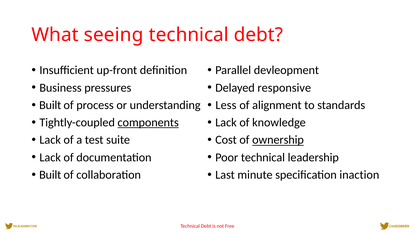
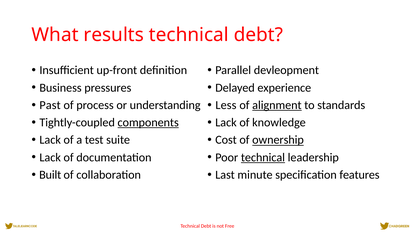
seeing: seeing -> results (114, 35)
responsive: responsive -> experience (284, 88)
Built: Built -> Past (50, 105)
alignment underline: none -> present (277, 105)
technical underline: none -> present (263, 157)
inaction: inaction -> features (359, 174)
